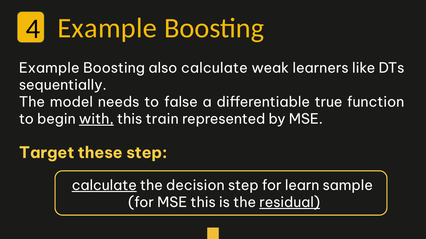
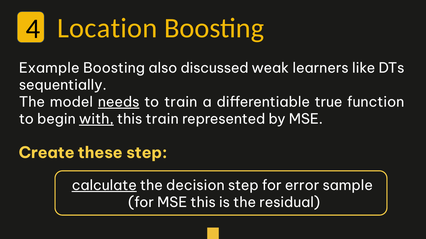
Example: Example -> Location (107, 28)
also calculate: calculate -> discussed (215, 68)
needs underline: none -> present (119, 102)
to false: false -> train (181, 102)
Target: Target -> Create (47, 153)
learn: learn -> error (302, 186)
residual underline: present -> none (290, 203)
